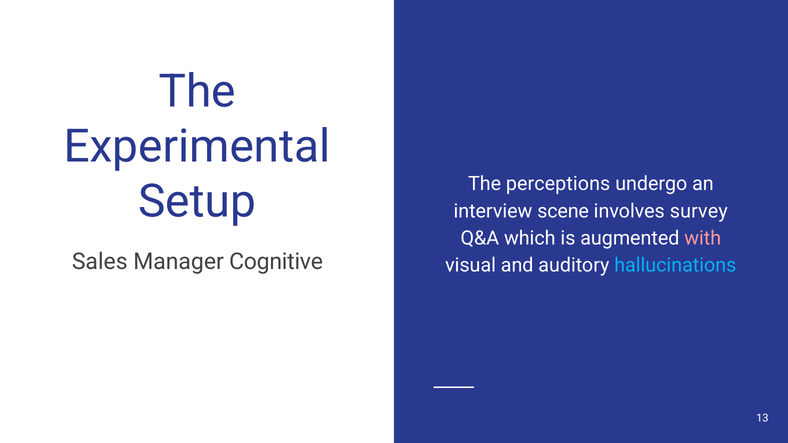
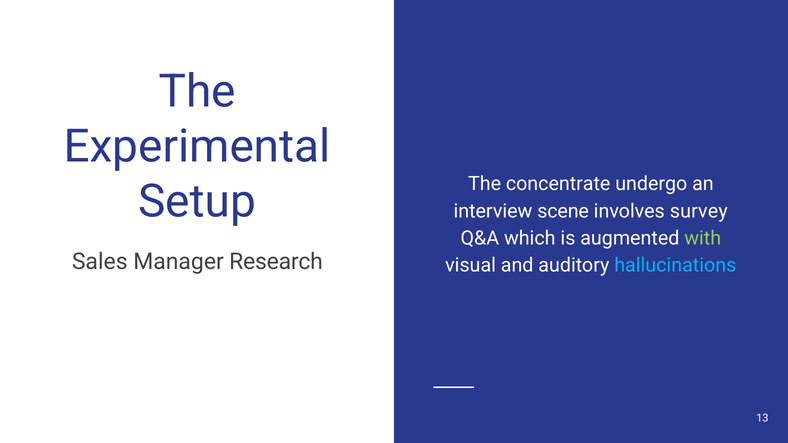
perceptions: perceptions -> concentrate (558, 184)
with colour: pink -> light green (703, 238)
Cognitive: Cognitive -> Research (276, 262)
